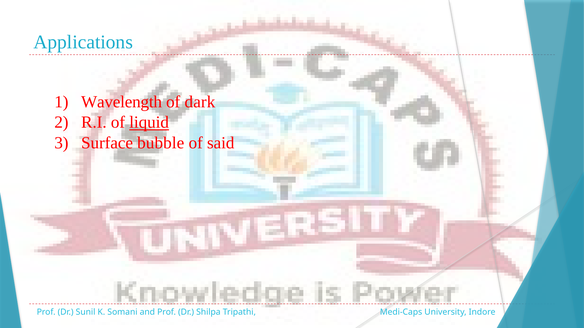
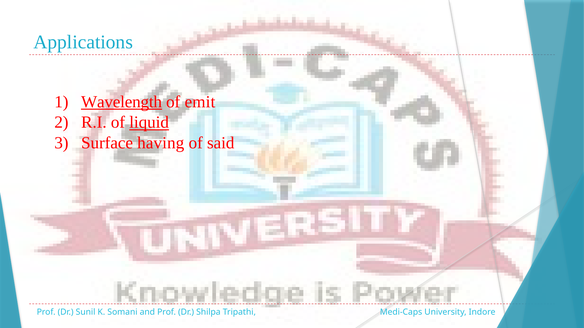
Wavelength underline: none -> present (122, 102)
dark: dark -> emit (200, 102)
bubble: bubble -> having (161, 143)
